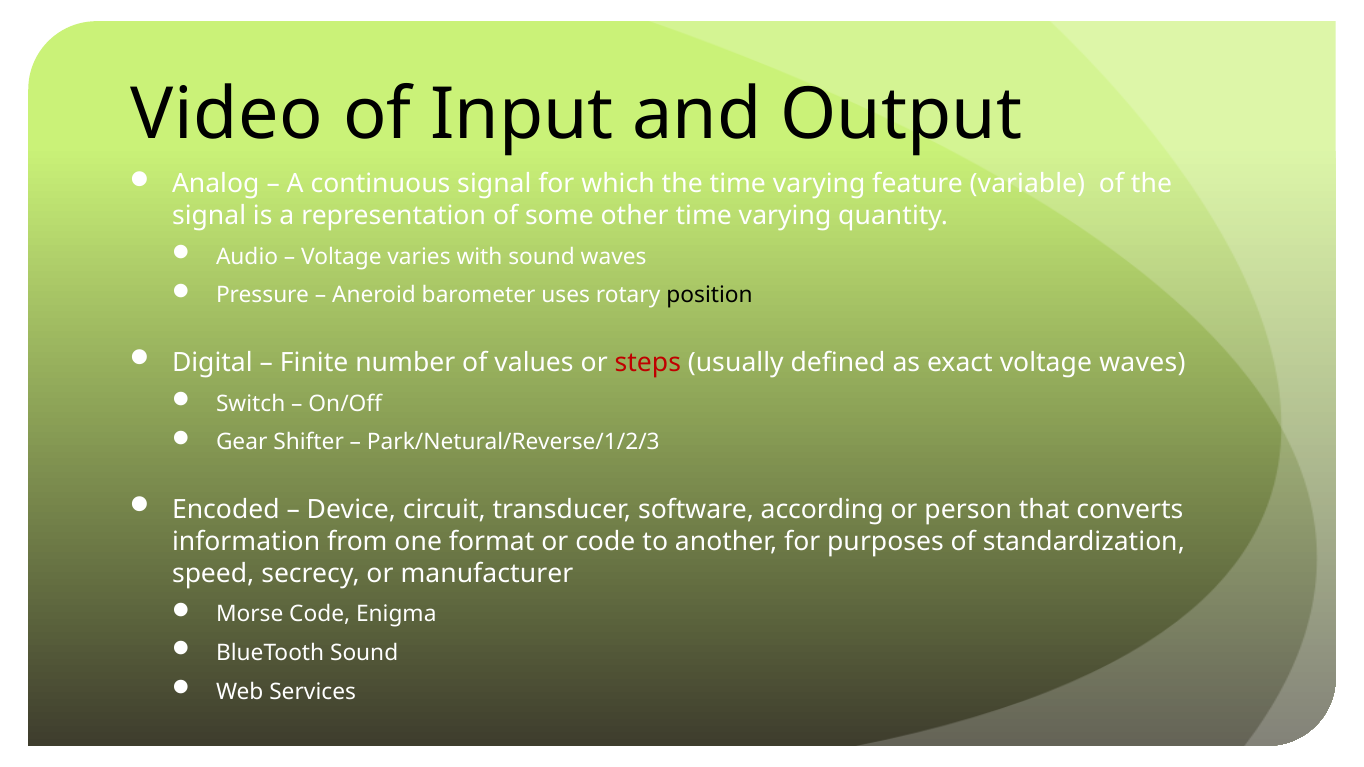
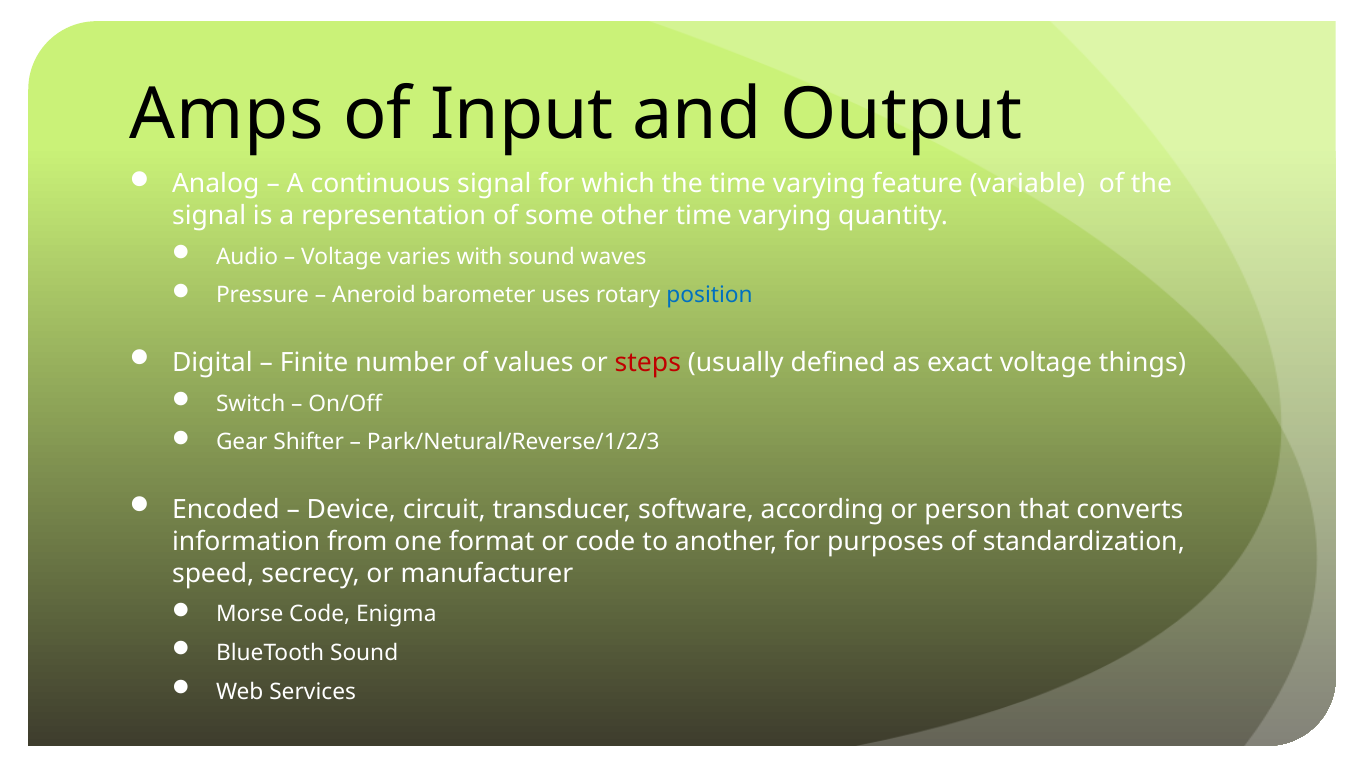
Video: Video -> Amps (227, 114)
position colour: black -> blue (710, 295)
voltage waves: waves -> things (1142, 363)
